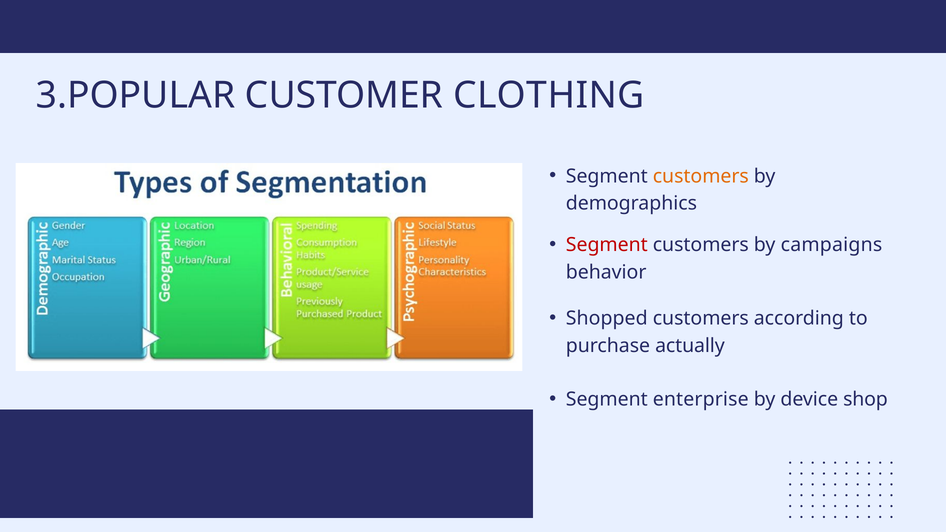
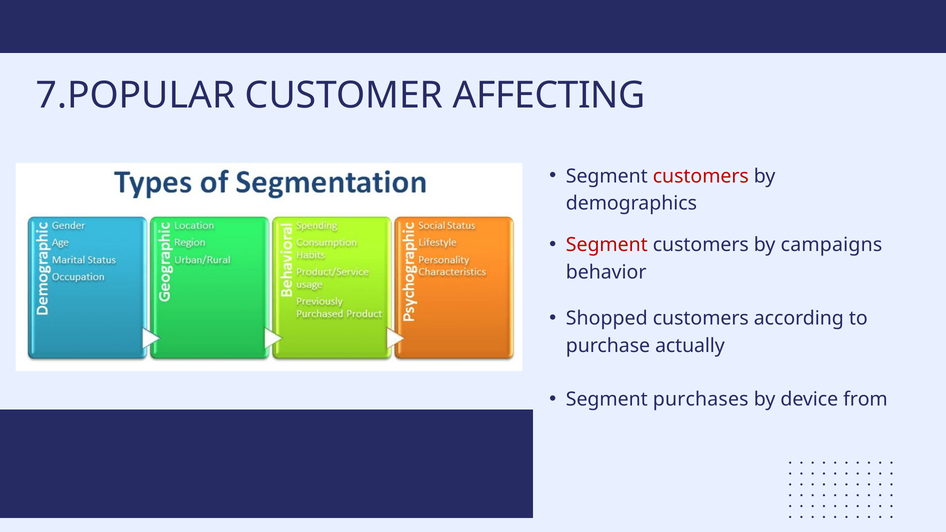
3.POPULAR: 3.POPULAR -> 7.POPULAR (136, 95)
CLOTHING: CLOTHING -> AFFECTING (549, 95)
customers colour: orange -> red (701, 176)
enterprise: enterprise -> purchases (701, 400)
shop: shop -> from (865, 400)
